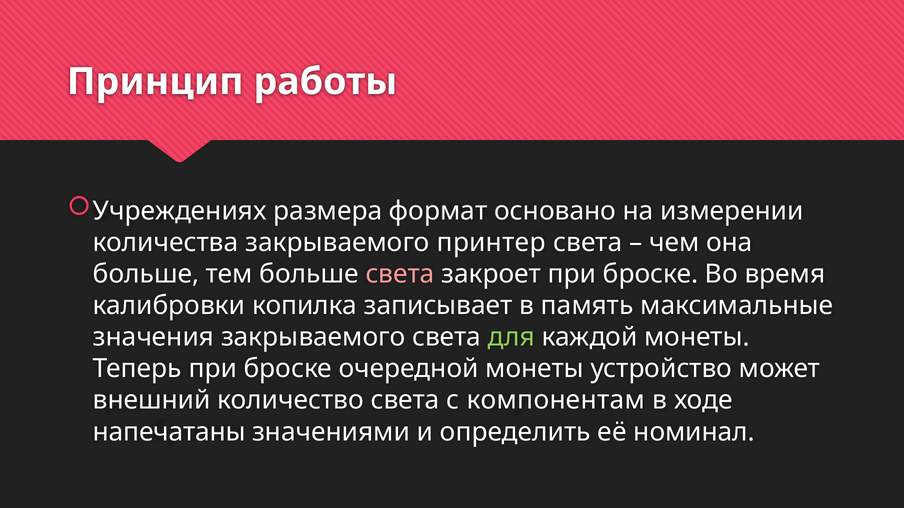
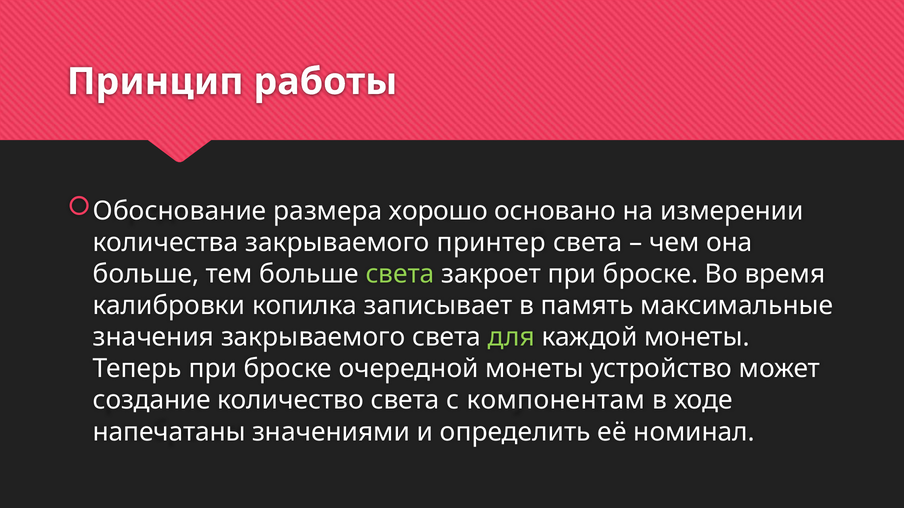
Учреждениях: Учреждениях -> Обоснование (180, 211)
формат: формат -> хорошо (438, 211)
света colour: pink -> light green (400, 274)
внешний: внешний -> создание (152, 401)
